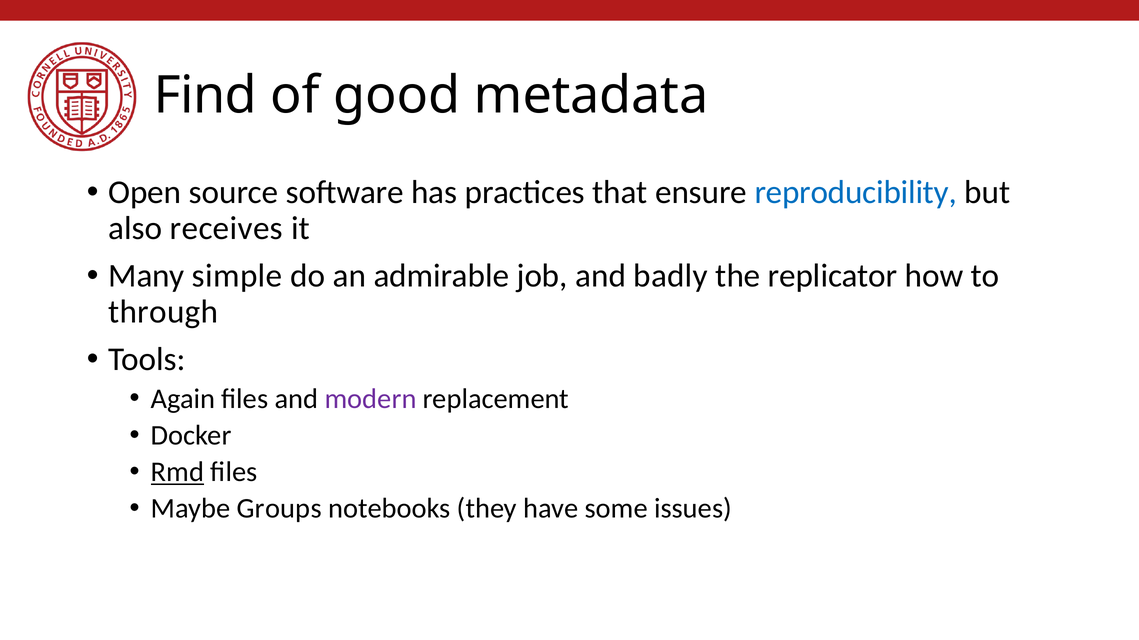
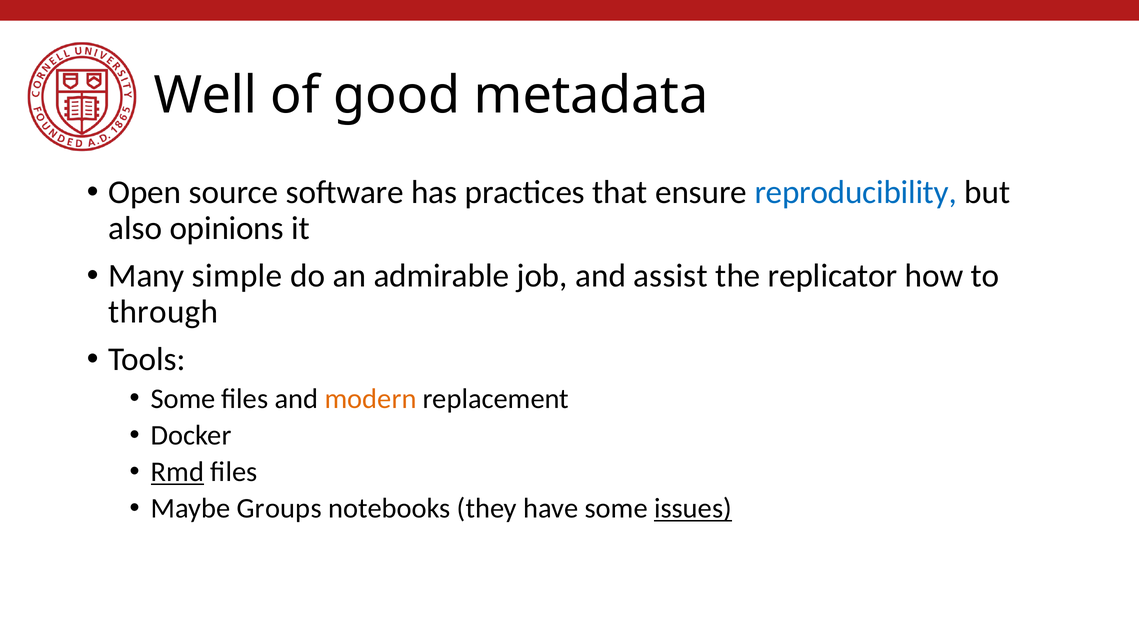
Find: Find -> Well (205, 96)
receives: receives -> opinions (227, 228)
badly: badly -> assist (671, 276)
Again: Again -> Some (183, 399)
modern colour: purple -> orange (371, 399)
issues underline: none -> present (693, 509)
